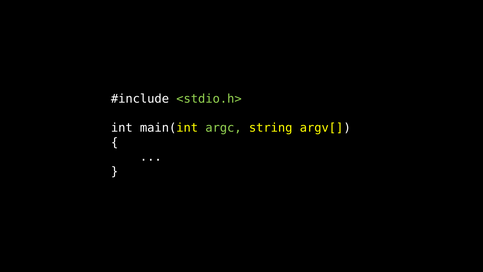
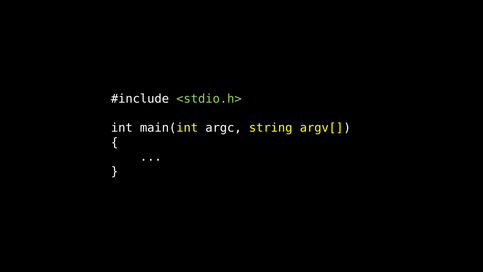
argc colour: light green -> white (223, 128)
